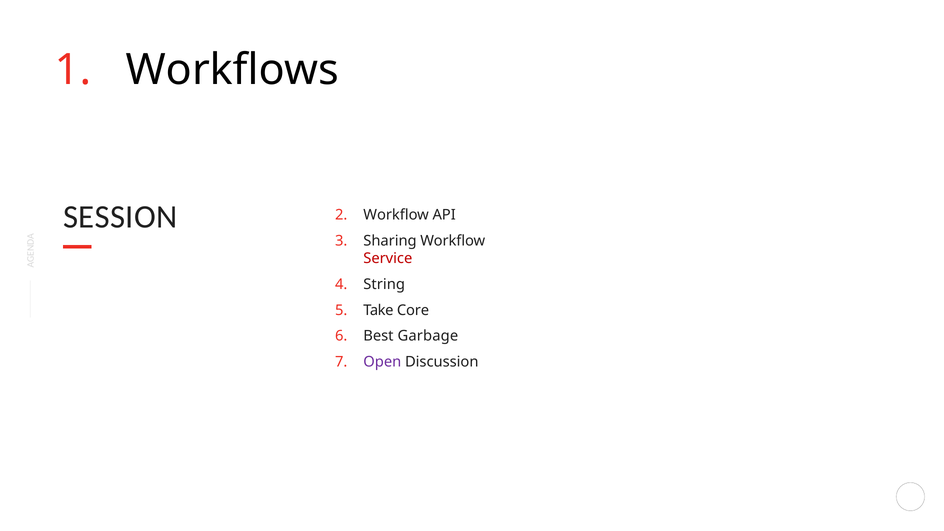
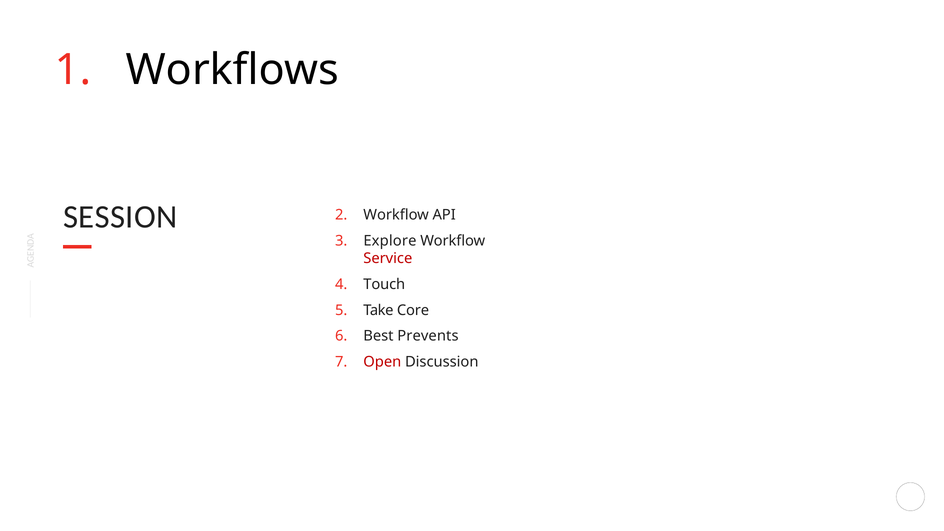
Sharing: Sharing -> Explore (390, 241)
String: String -> Touch (384, 284)
Garbage: Garbage -> Prevents (428, 336)
Open colour: purple -> red (382, 362)
